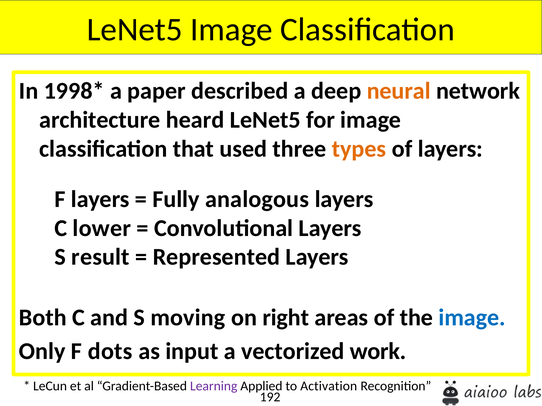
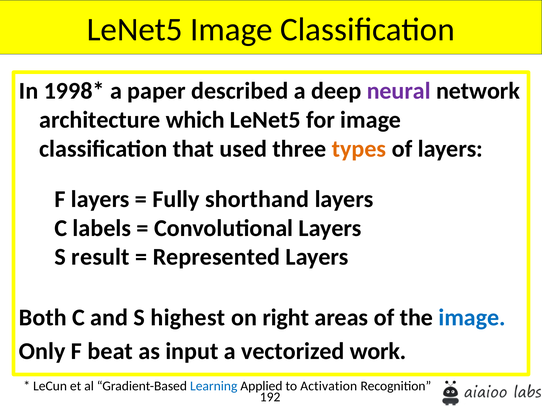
neural colour: orange -> purple (399, 91)
heard: heard -> which (195, 120)
analogous: analogous -> shorthand (257, 199)
lower: lower -> labels (102, 228)
moving: moving -> highest (188, 318)
dots: dots -> beat (110, 352)
Learning colour: purple -> blue (214, 387)
